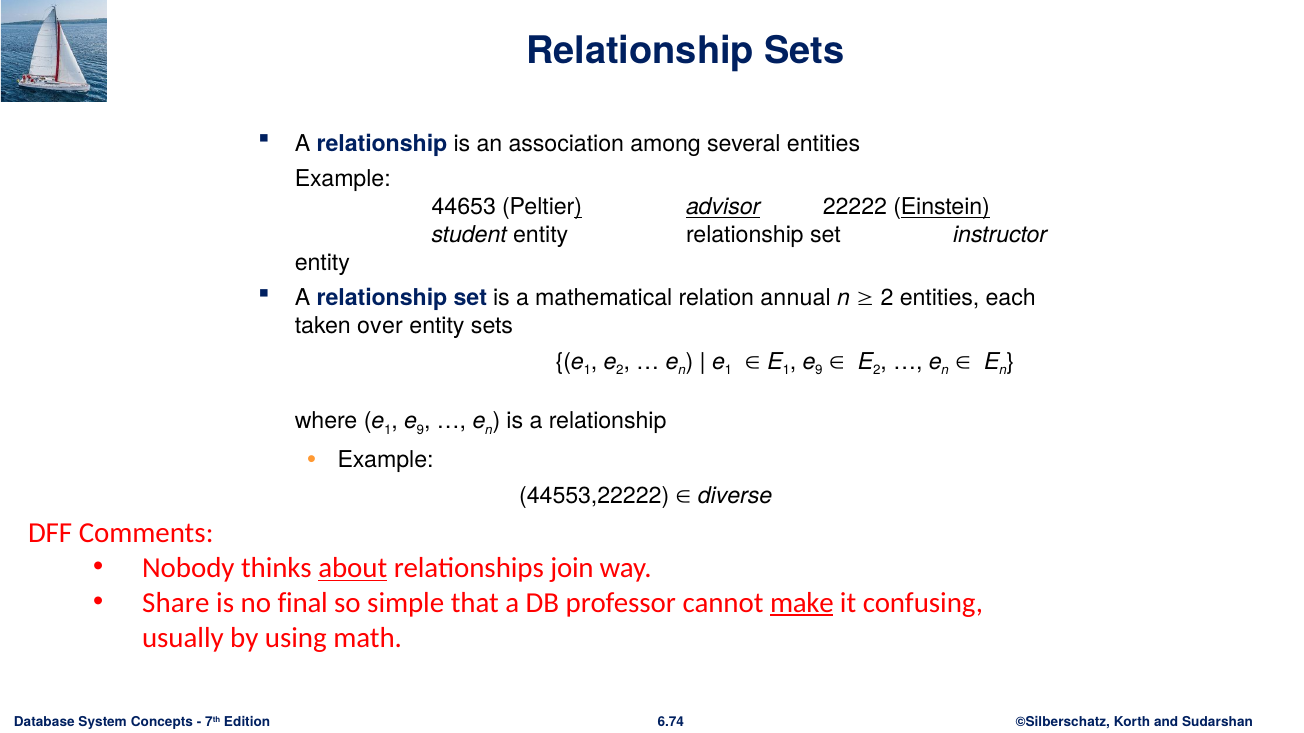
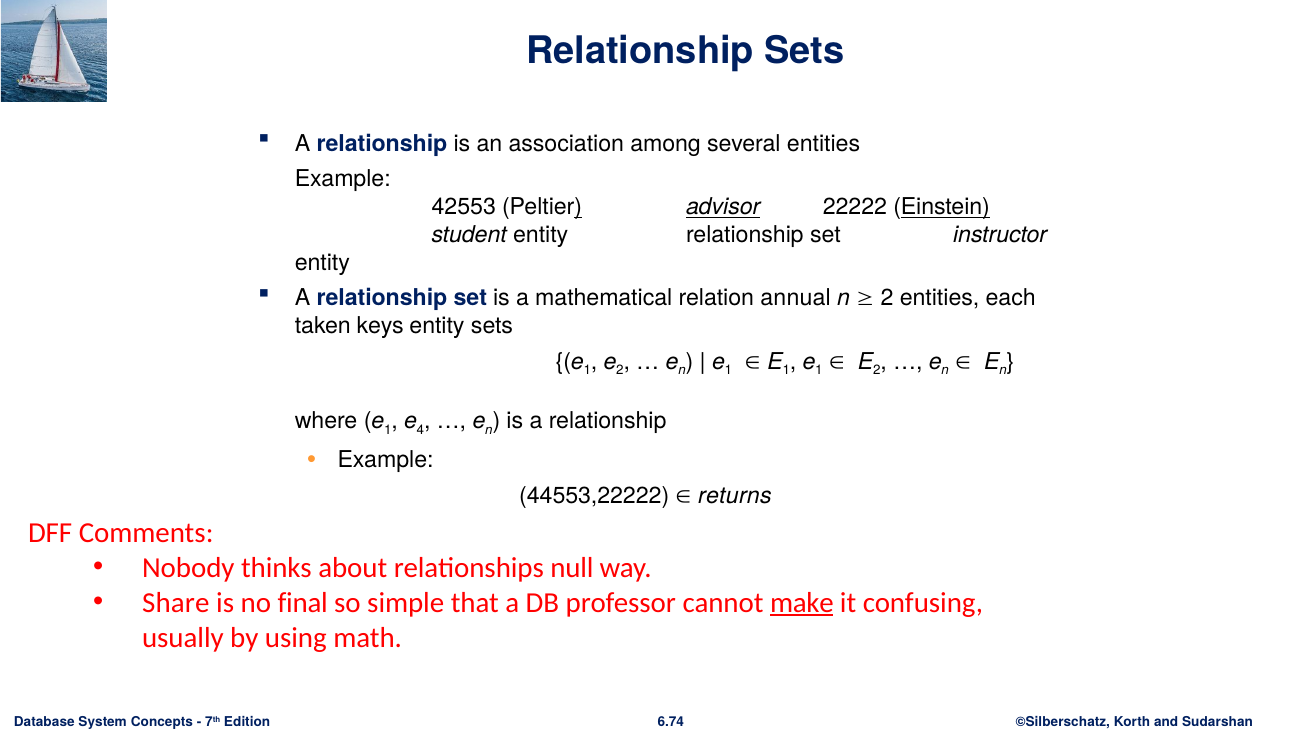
44653: 44653 -> 42553 (464, 207)
over: over -> keys (380, 326)
9: 9 -> 1 (819, 371)
9: 9 -> 4 (420, 430)
diverse: diverse -> returns (735, 496)
about underline: present -> none (353, 569)
join: join -> null (572, 569)
